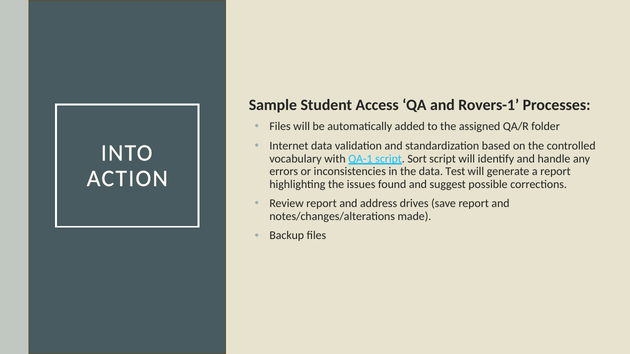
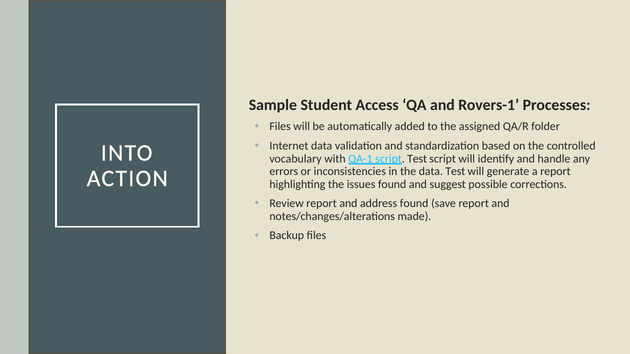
script Sort: Sort -> Test (417, 159)
address drives: drives -> found (414, 204)
